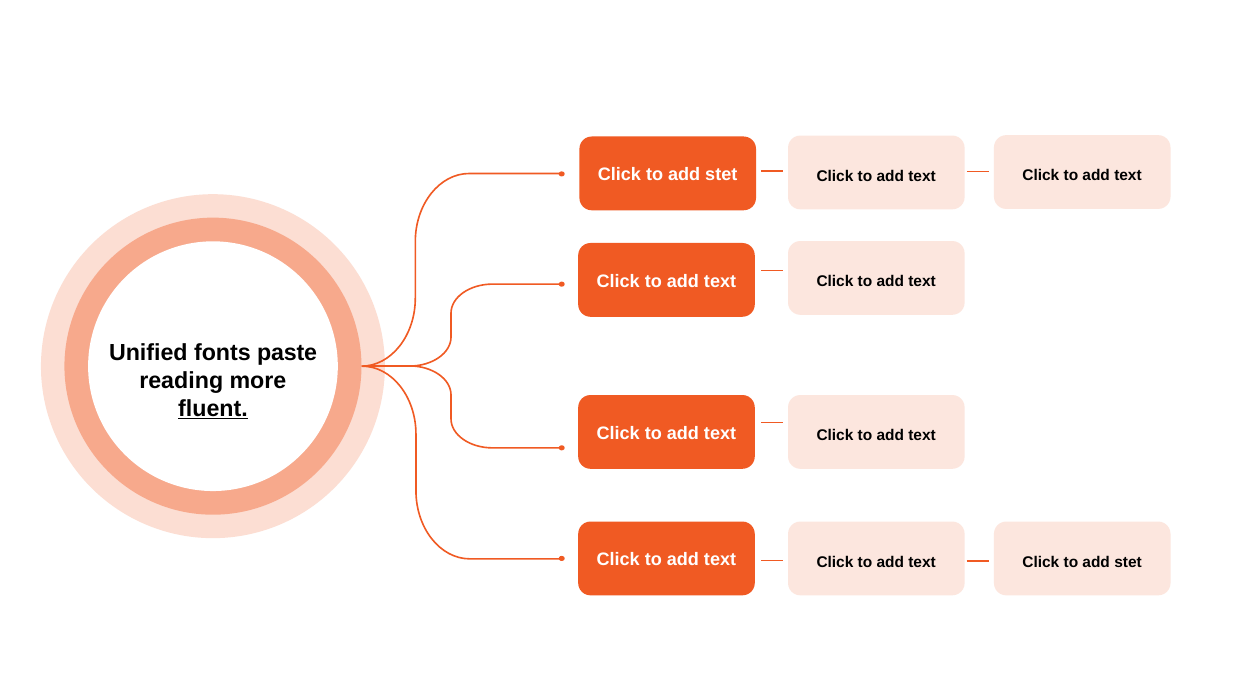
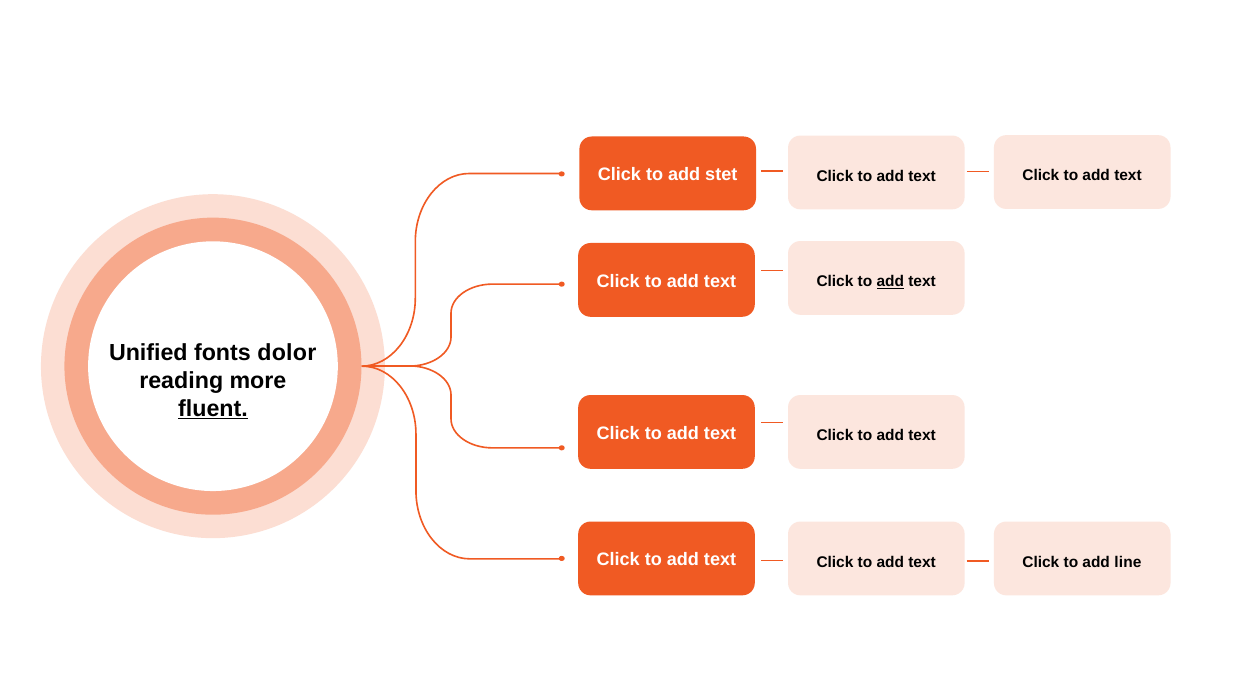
add underline: none -> present (890, 282)
paste: paste -> dolor (287, 353)
stet: stet -> line (1128, 562)
